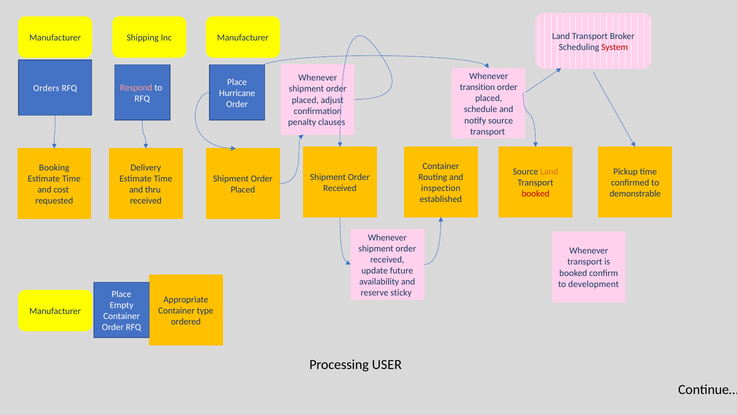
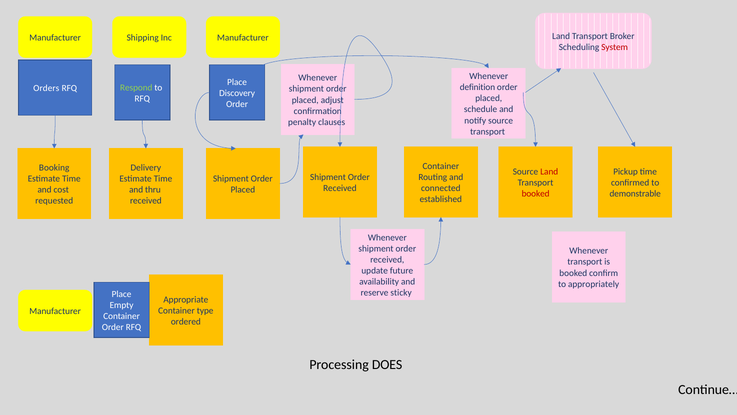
transition: transition -> definition (477, 87)
Respond colour: pink -> light green (136, 87)
Hurricane: Hurricane -> Discovery (237, 93)
Land colour: orange -> red (549, 171)
inspection: inspection -> connected (441, 188)
development: development -> appropriately (594, 284)
USER: USER -> DOES (387, 364)
